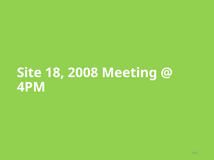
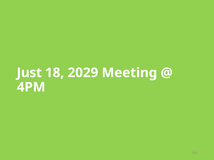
Site: Site -> Just (29, 73)
2008: 2008 -> 2029 (83, 73)
